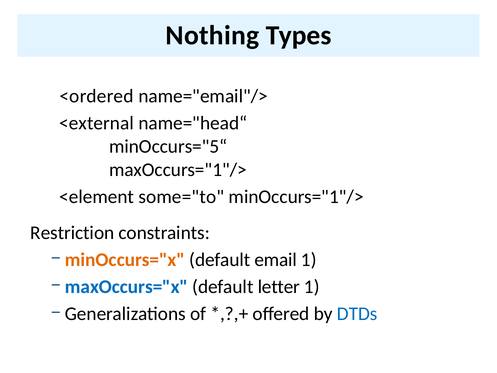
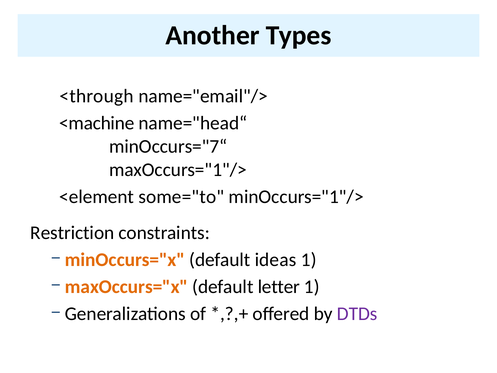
Nothing: Nothing -> Another (213, 35)
<ordered: <ordered -> <through (97, 96)
<external: <external -> <machine (97, 123)
minOccurs="5“: minOccurs="5“ -> minOccurs="7“ (168, 146)
email: email -> ideas (276, 260)
maxOccurs="x colour: blue -> orange (126, 287)
DTDs colour: blue -> purple (357, 314)
